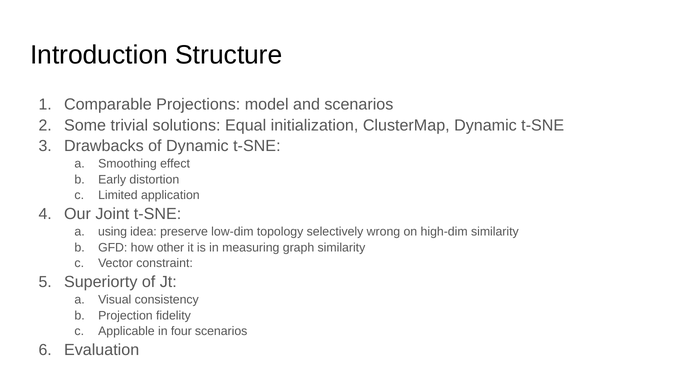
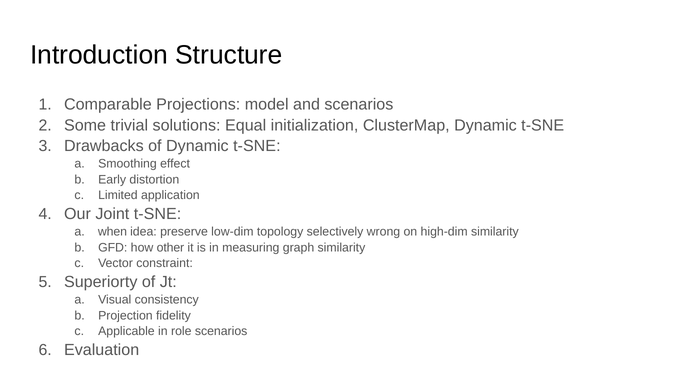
using: using -> when (113, 232)
four: four -> role (181, 331)
